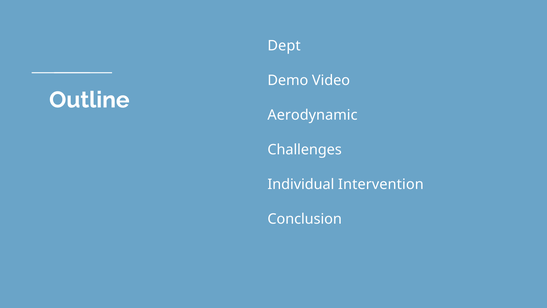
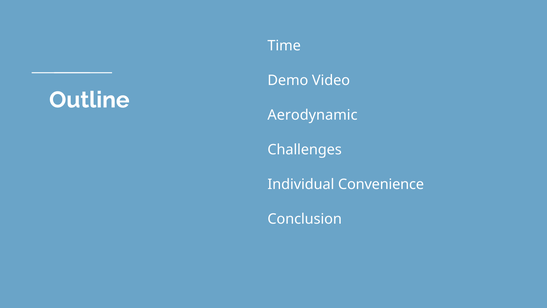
Dept: Dept -> Time (284, 46)
Intervention: Intervention -> Convenience (381, 184)
